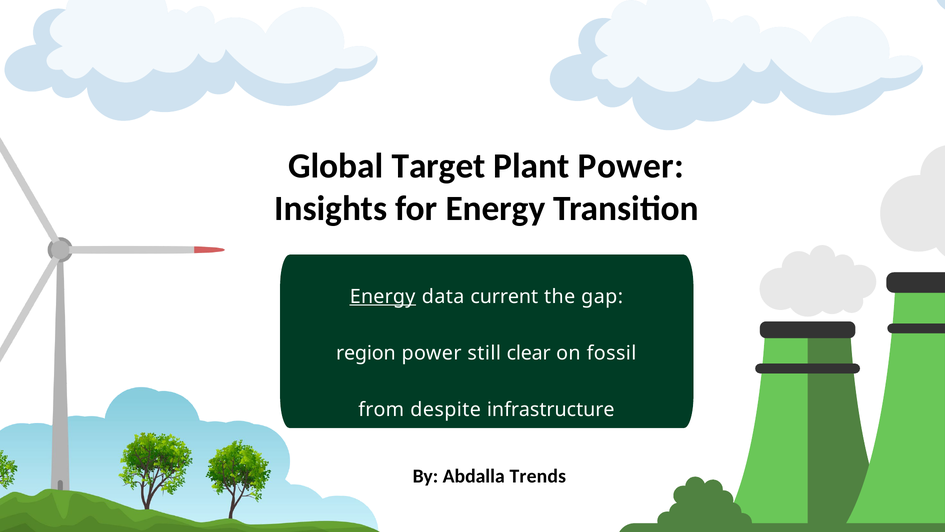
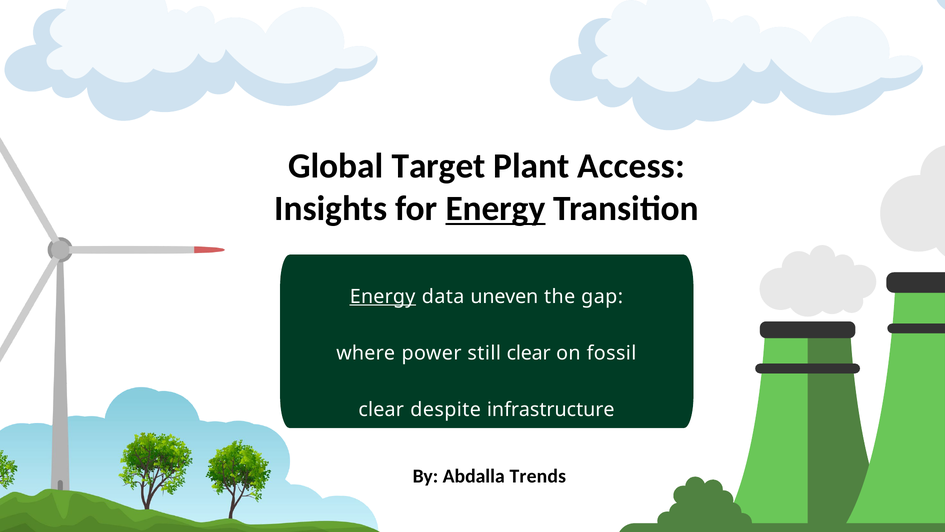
Plant Power: Power -> Access (631, 166)
Energy underline: none -> present (495, 208)
current: current -> uneven (504, 296)
region: region -> where (366, 353)
from: from -> clear (381, 409)
